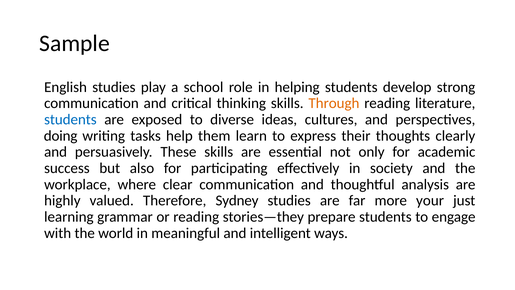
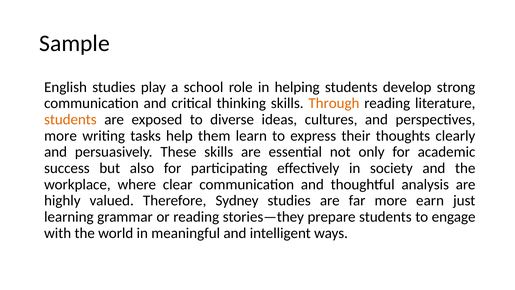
students colour: blue -> orange (70, 119)
doing: doing -> more (61, 136)
your: your -> earn (430, 200)
